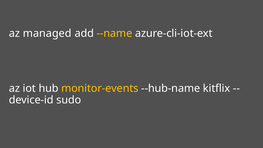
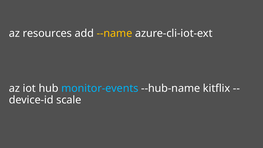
managed: managed -> resources (47, 33)
monitor-events colour: yellow -> light blue (100, 88)
sudo: sudo -> scale (69, 100)
